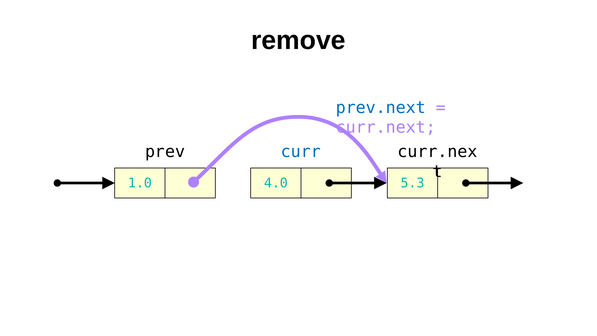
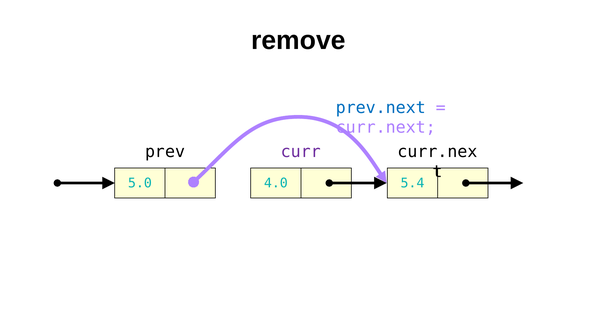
curr colour: blue -> purple (301, 152)
1.0: 1.0 -> 5.0 (140, 183)
5.3: 5.3 -> 5.4 (412, 183)
